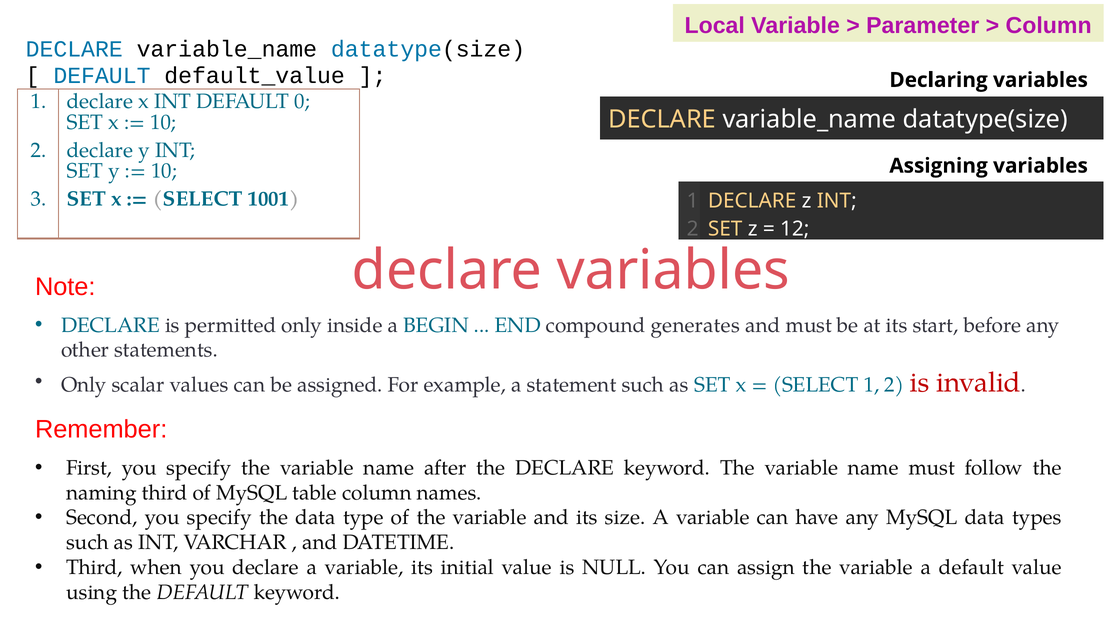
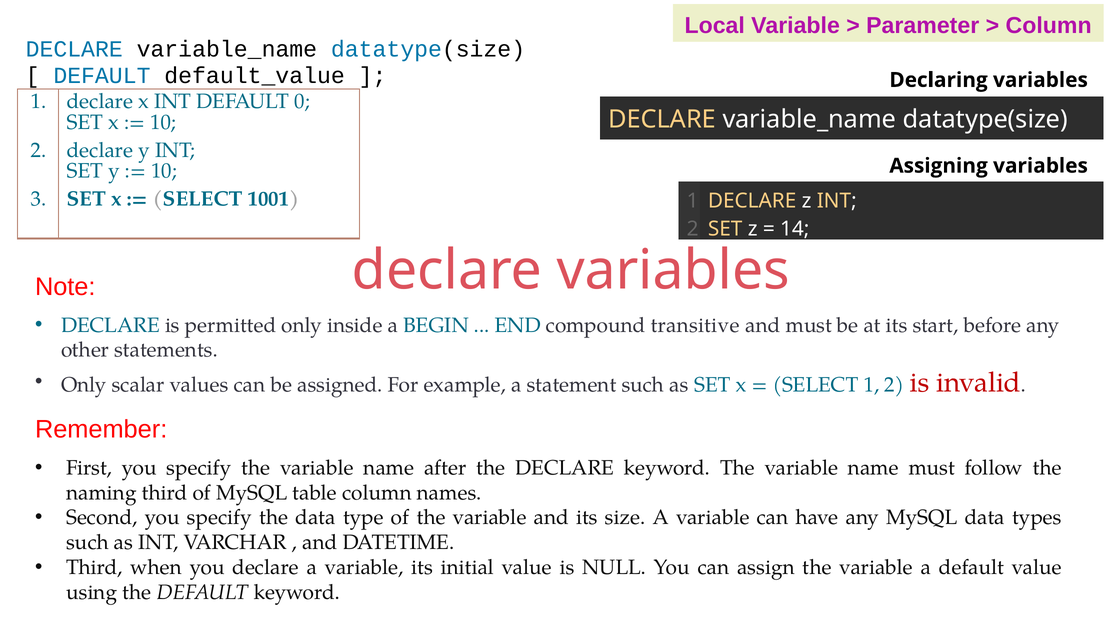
12: 12 -> 14 (795, 229)
generates: generates -> transitive (695, 325)
